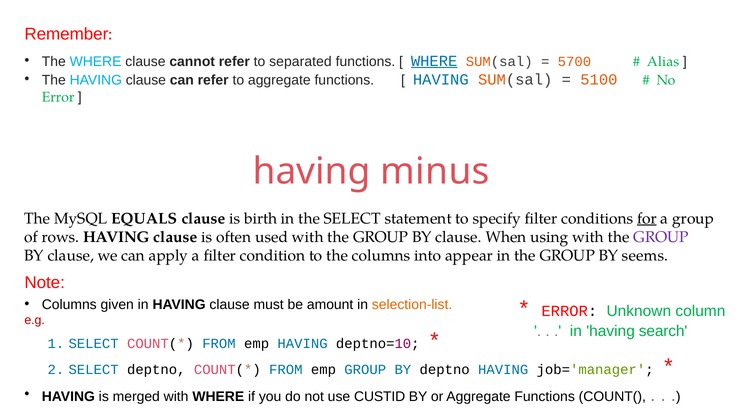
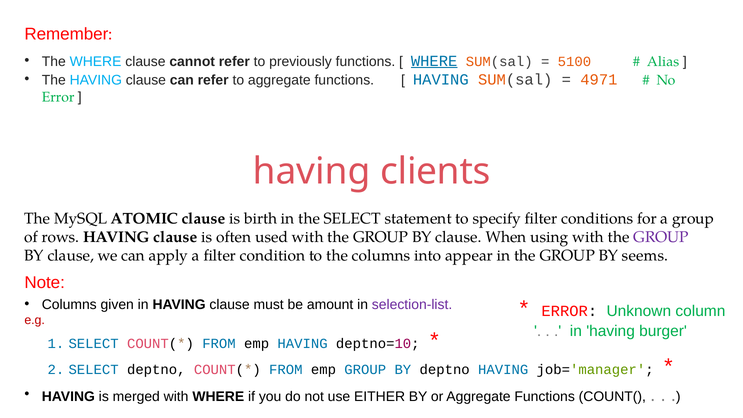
separated: separated -> previously (300, 61)
5700: 5700 -> 5100 (574, 61)
5100: 5100 -> 4971 (599, 79)
minus: minus -> clients (435, 172)
EQUALS: EQUALS -> ATOMIC (145, 218)
for underline: present -> none (647, 218)
selection-list colour: orange -> purple (412, 304)
search: search -> burger (663, 331)
CUSTID: CUSTID -> EITHER (380, 396)
